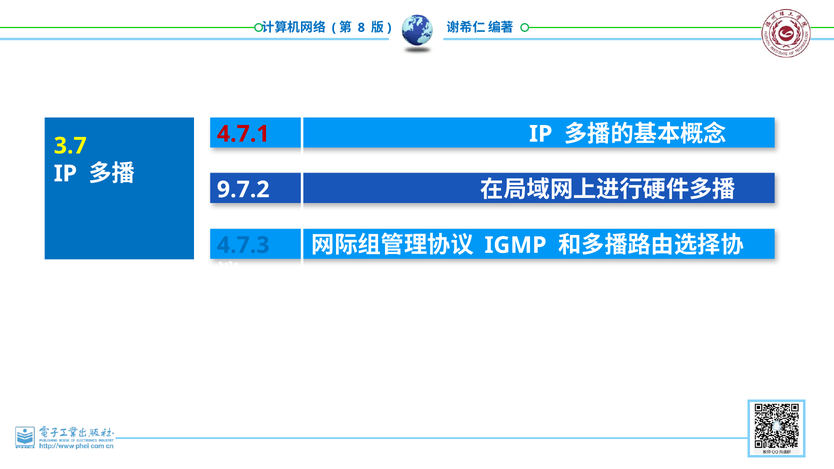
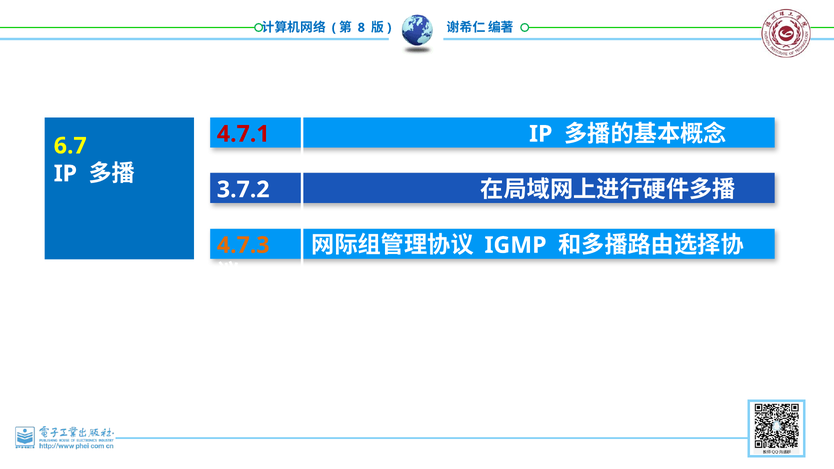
3.7: 3.7 -> 6.7 (70, 146)
9.7.2: 9.7.2 -> 3.7.2 (243, 190)
4.7.3 colour: blue -> orange (243, 245)
